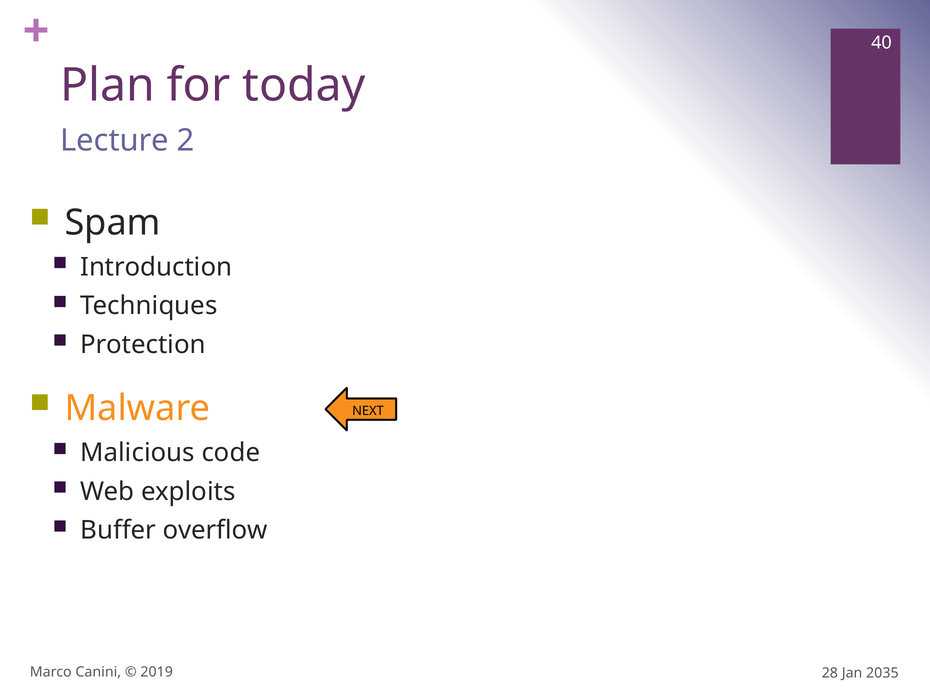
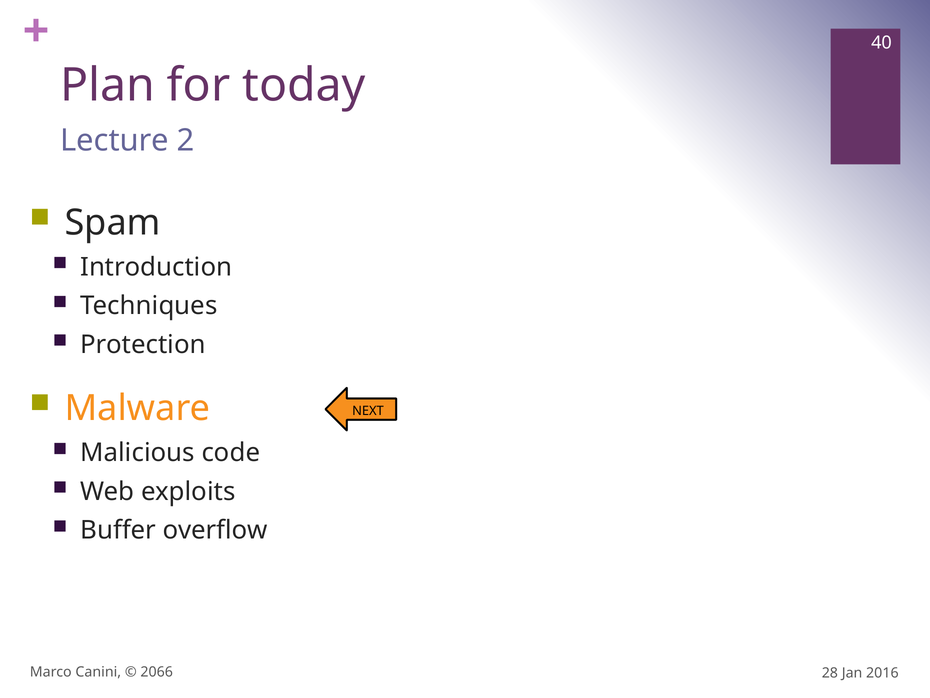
2019: 2019 -> 2066 (157, 672)
2035: 2035 -> 2016 (882, 673)
